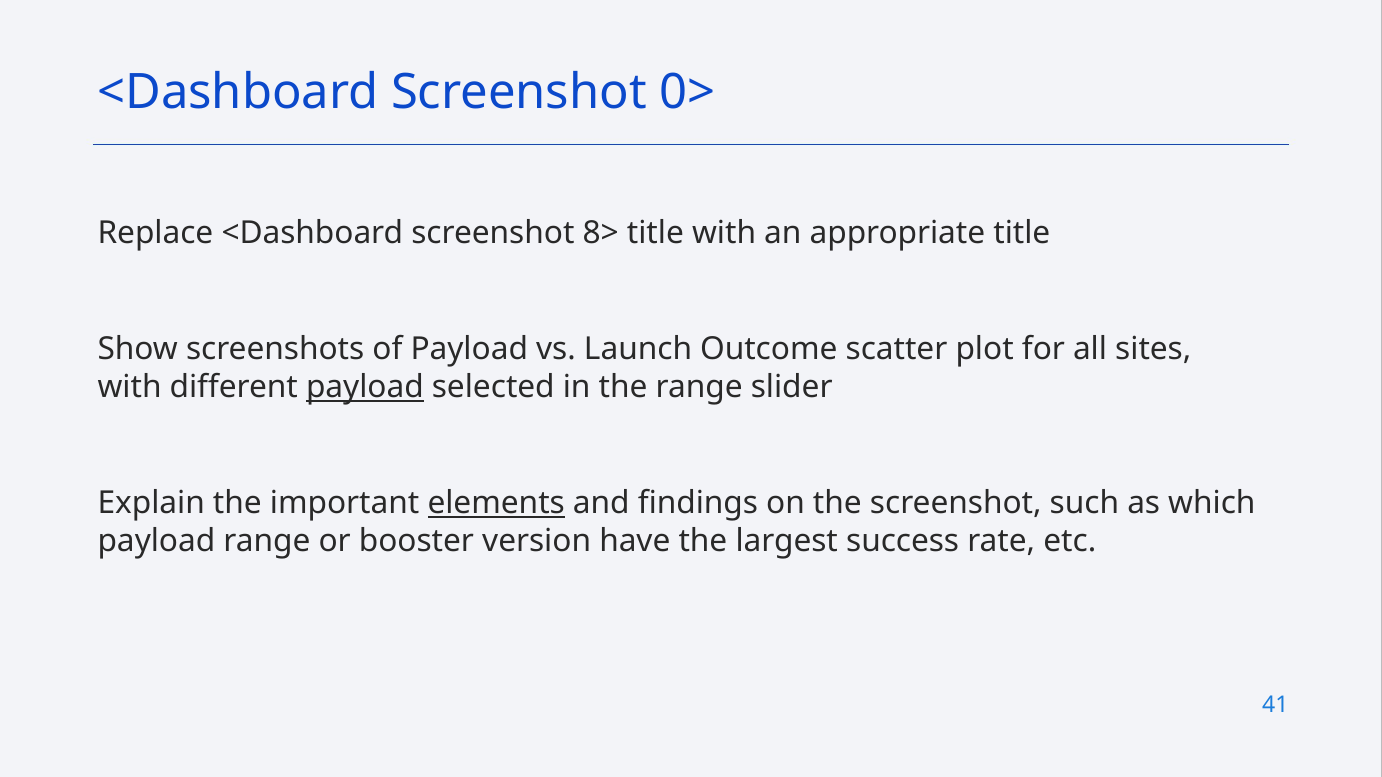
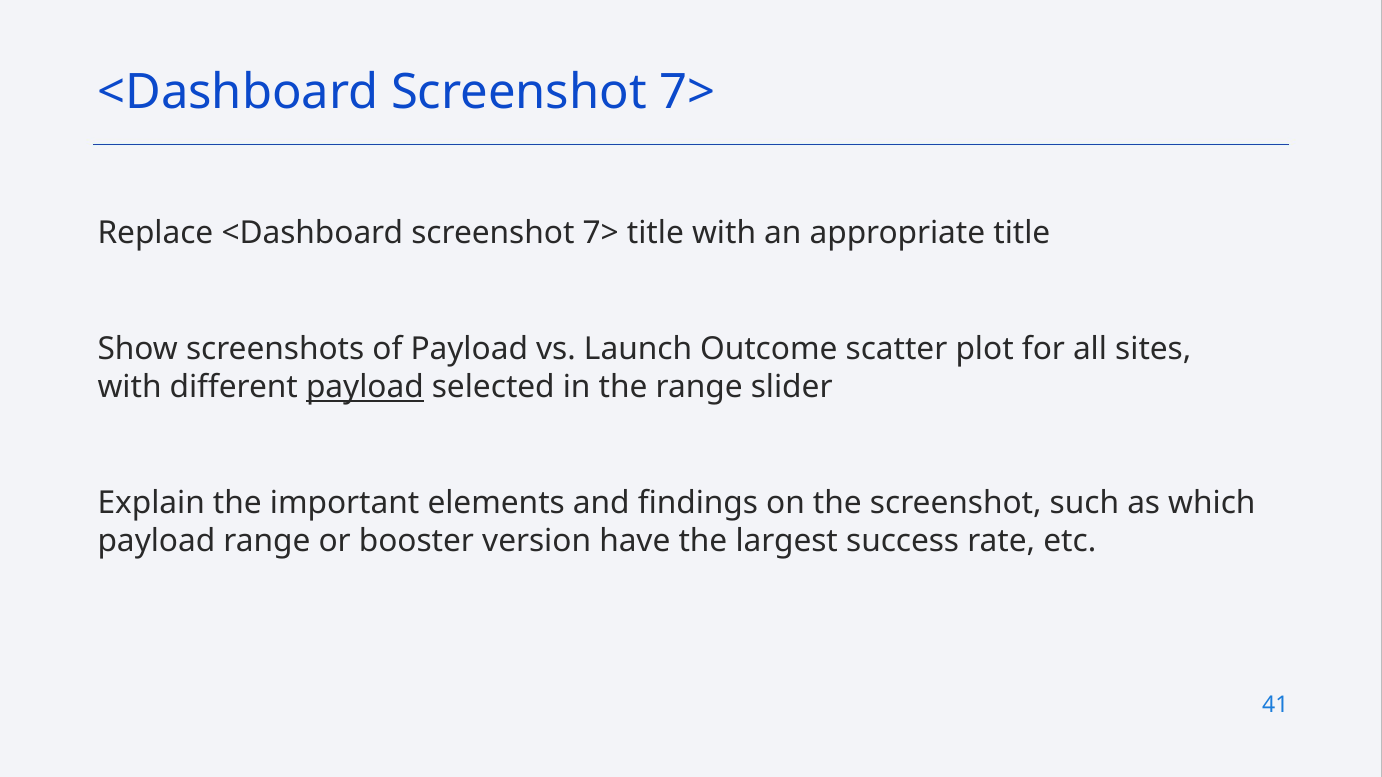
0>: 0> -> 7> (687, 92)
Replace <Dashboard screenshot 8>: 8> -> 7> (601, 233)
elements underline: present -> none (496, 504)
